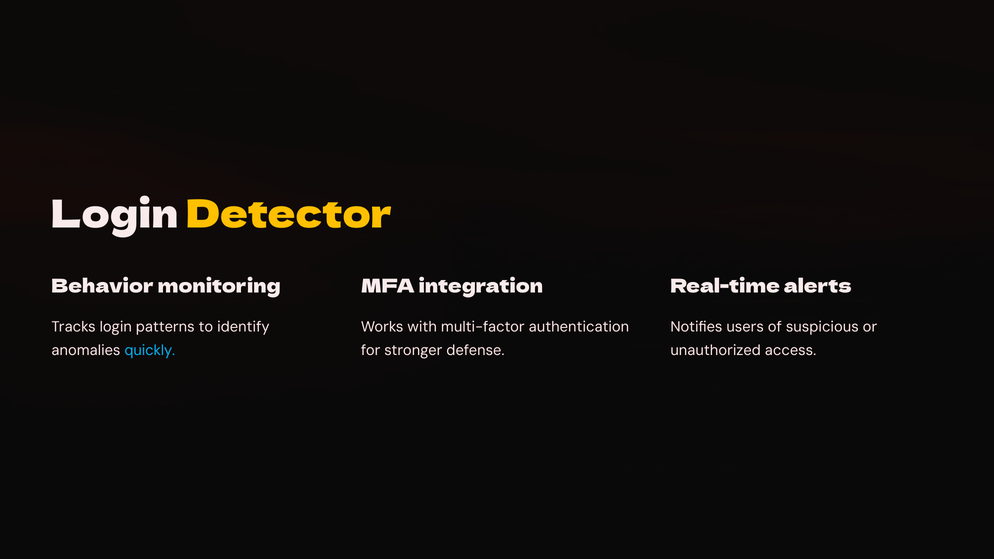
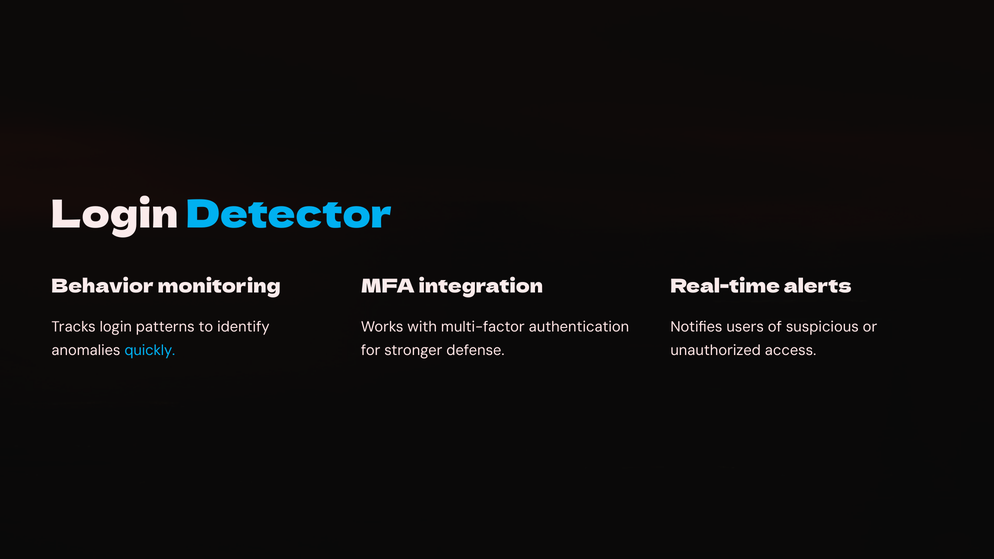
Detector colour: yellow -> light blue (290, 215)
